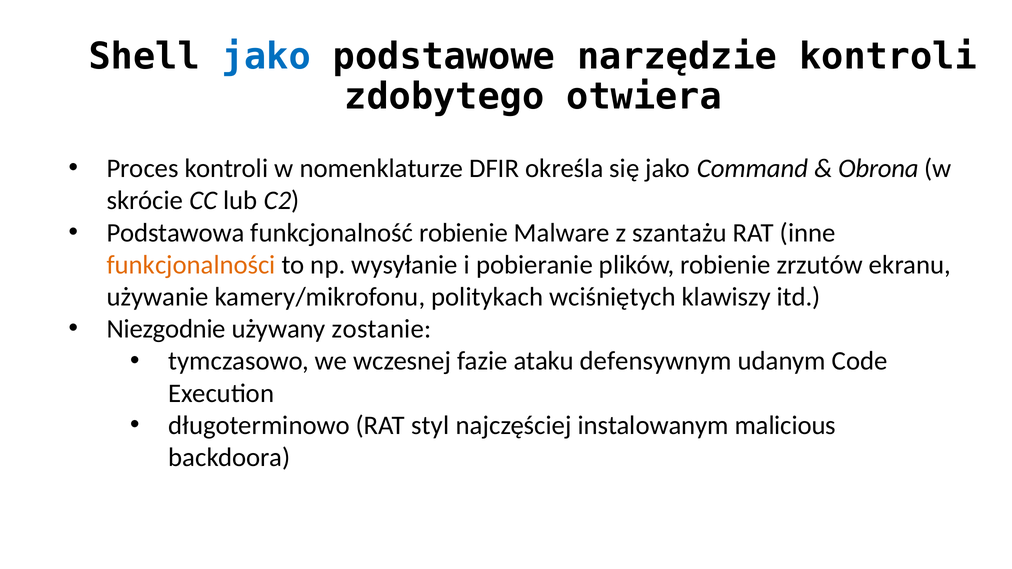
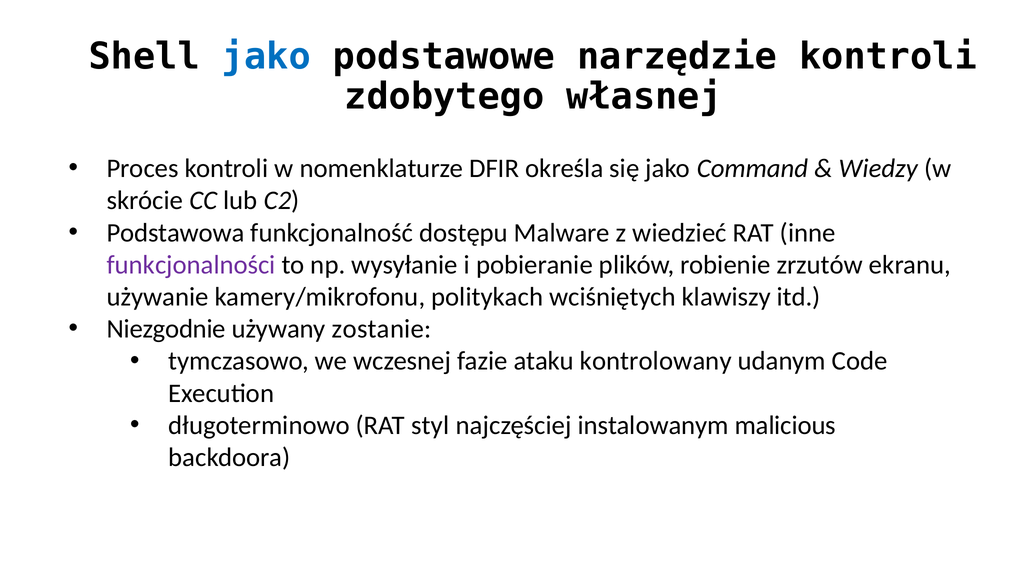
otwiera: otwiera -> własnej (644, 96)
Obrona: Obrona -> Wiedzy (878, 169)
funkcjonalność robienie: robienie -> dostępu (463, 233)
szantażu: szantażu -> wiedzieć (680, 233)
funkcjonalności colour: orange -> purple (191, 265)
defensywnym: defensywnym -> kontrolowany (656, 361)
